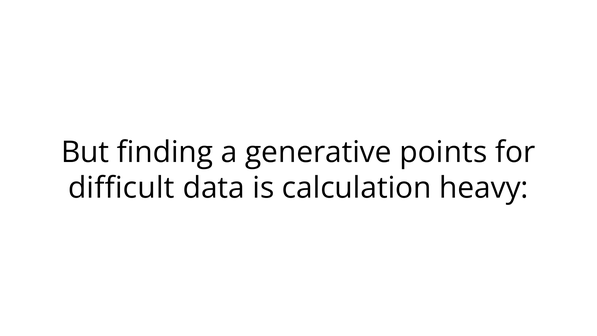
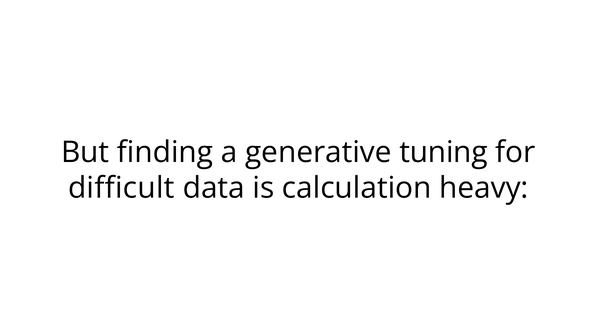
points: points -> tuning (443, 152)
